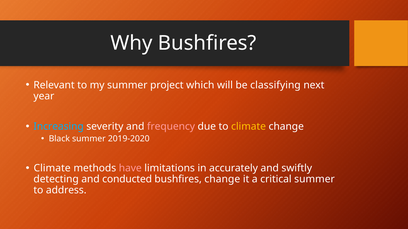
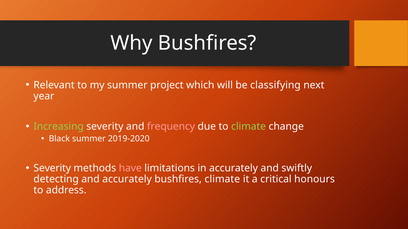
Increasing colour: light blue -> light green (59, 127)
climate colour: yellow -> light green (249, 127)
Climate: Climate -> Severity (52, 169)
and conducted: conducted -> accurately (127, 180)
bushfires change: change -> climate (222, 180)
critical summer: summer -> honours (315, 180)
